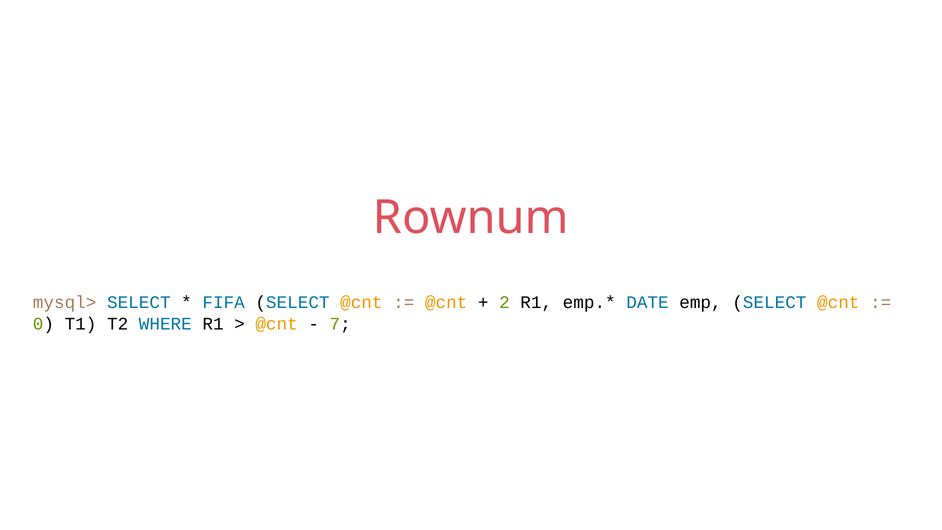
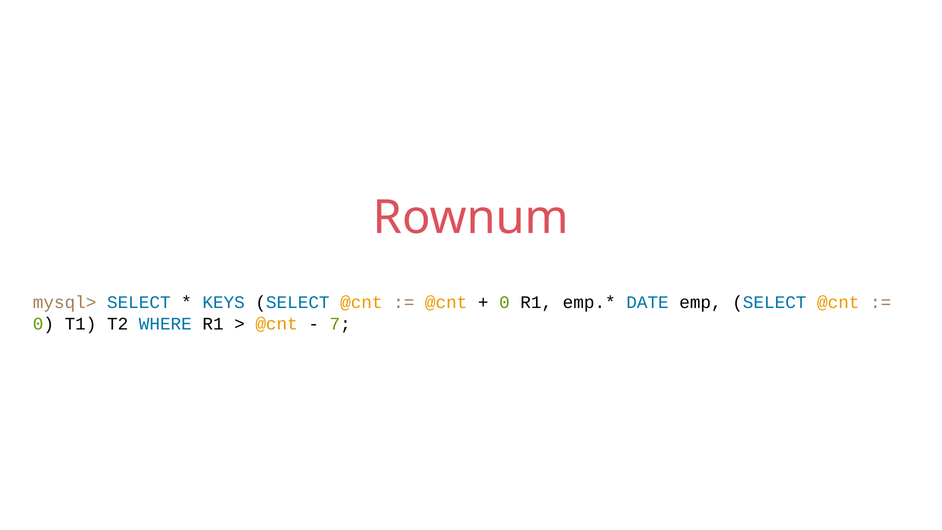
FIFA: FIFA -> KEYS (224, 302)
2: 2 -> 0 (504, 302)
